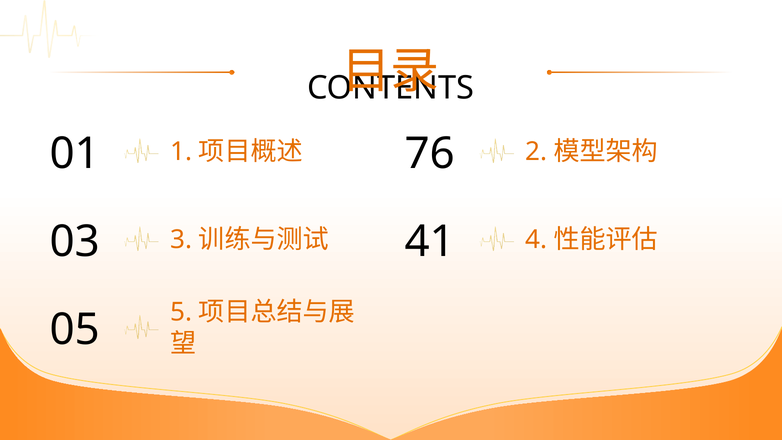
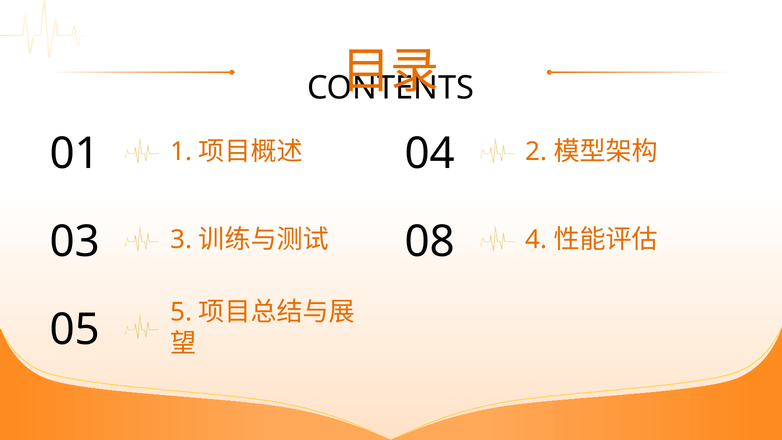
76: 76 -> 04 (430, 153)
41: 41 -> 08 (430, 242)
